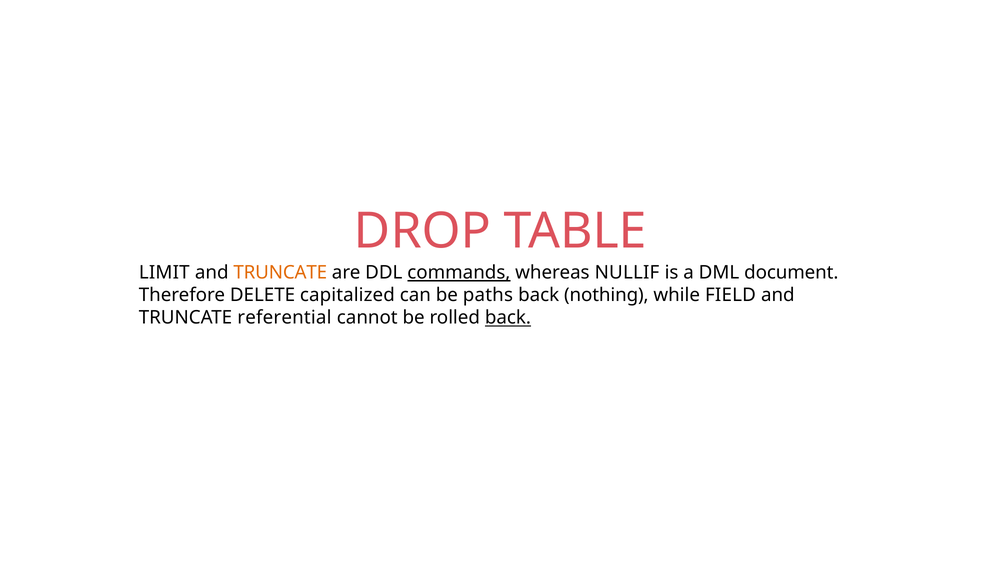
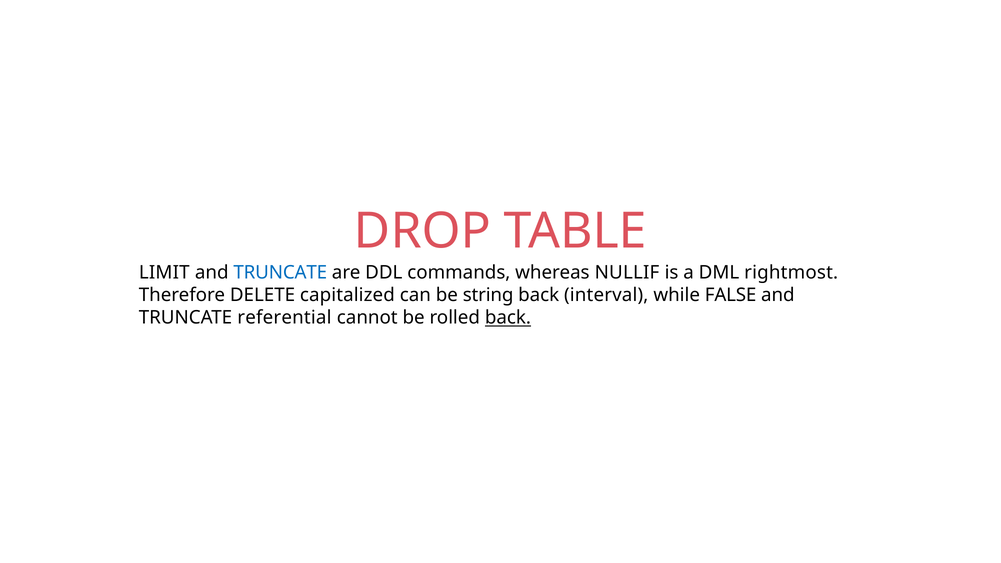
TRUNCATE colour: orange -> blue (280, 273)
commands underline: present -> none (459, 273)
document: document -> rightmost (791, 273)
paths: paths -> string (488, 295)
nothing: nothing -> interval (606, 295)
FIELD: FIELD -> FALSE (731, 295)
